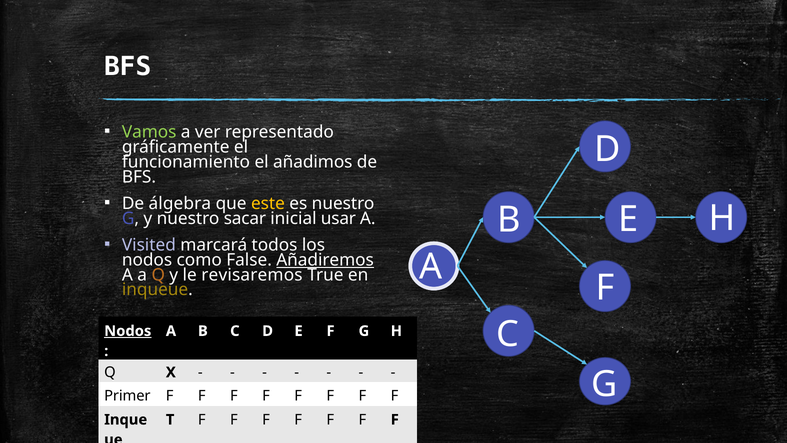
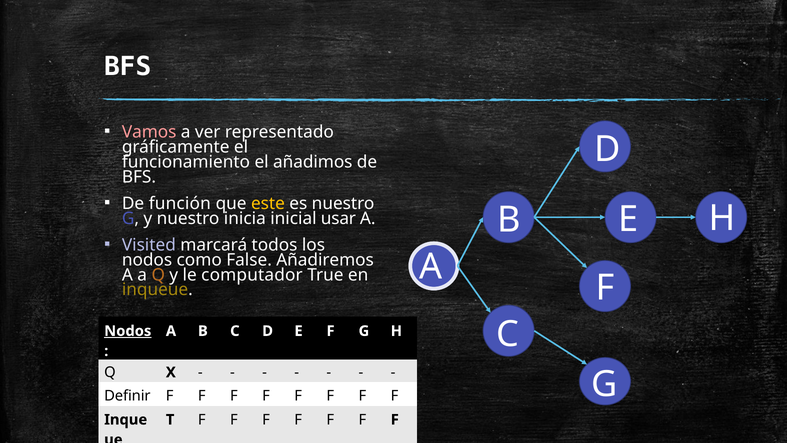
Vamos colour: light green -> pink (149, 132)
álgebra: álgebra -> función (180, 203)
sacar: sacar -> inicia (245, 218)
Añadiremos underline: present -> none (325, 260)
revisaremos: revisaremos -> computador (252, 275)
Primer: Primer -> Definir (127, 396)
